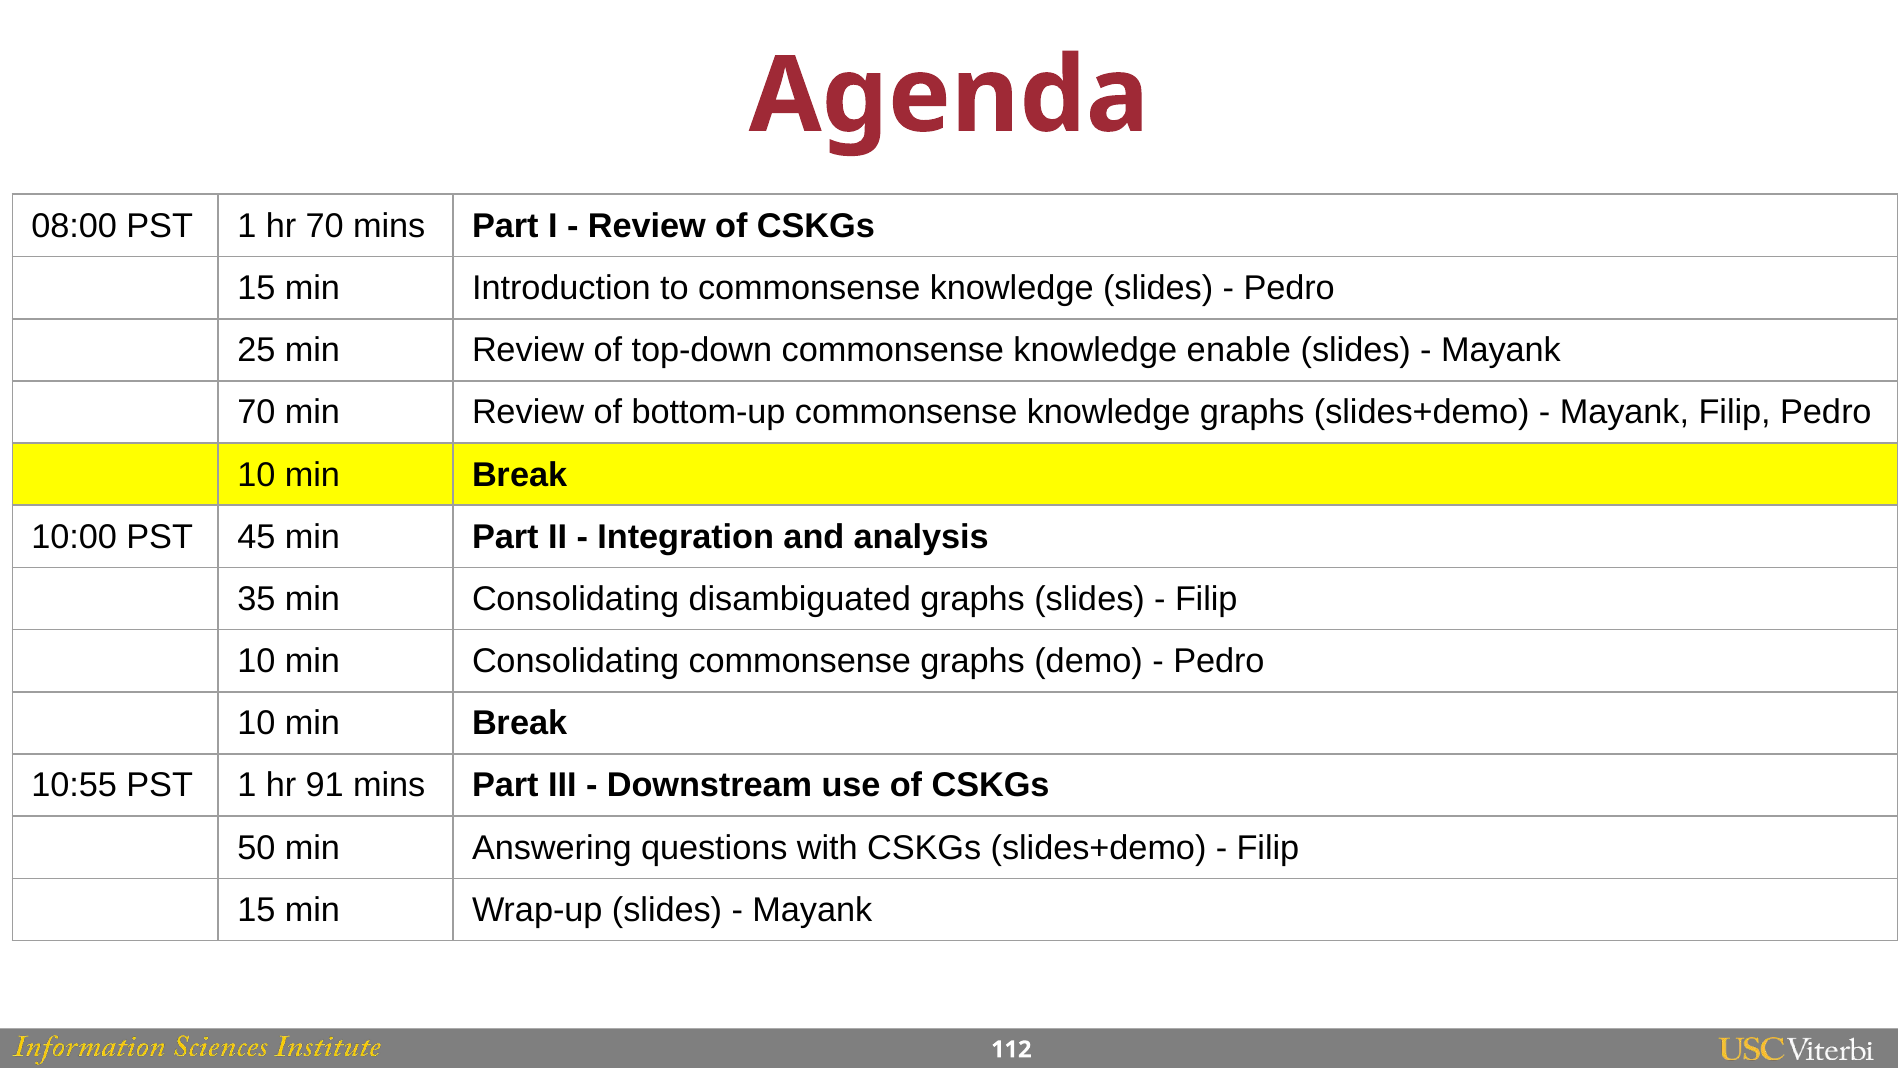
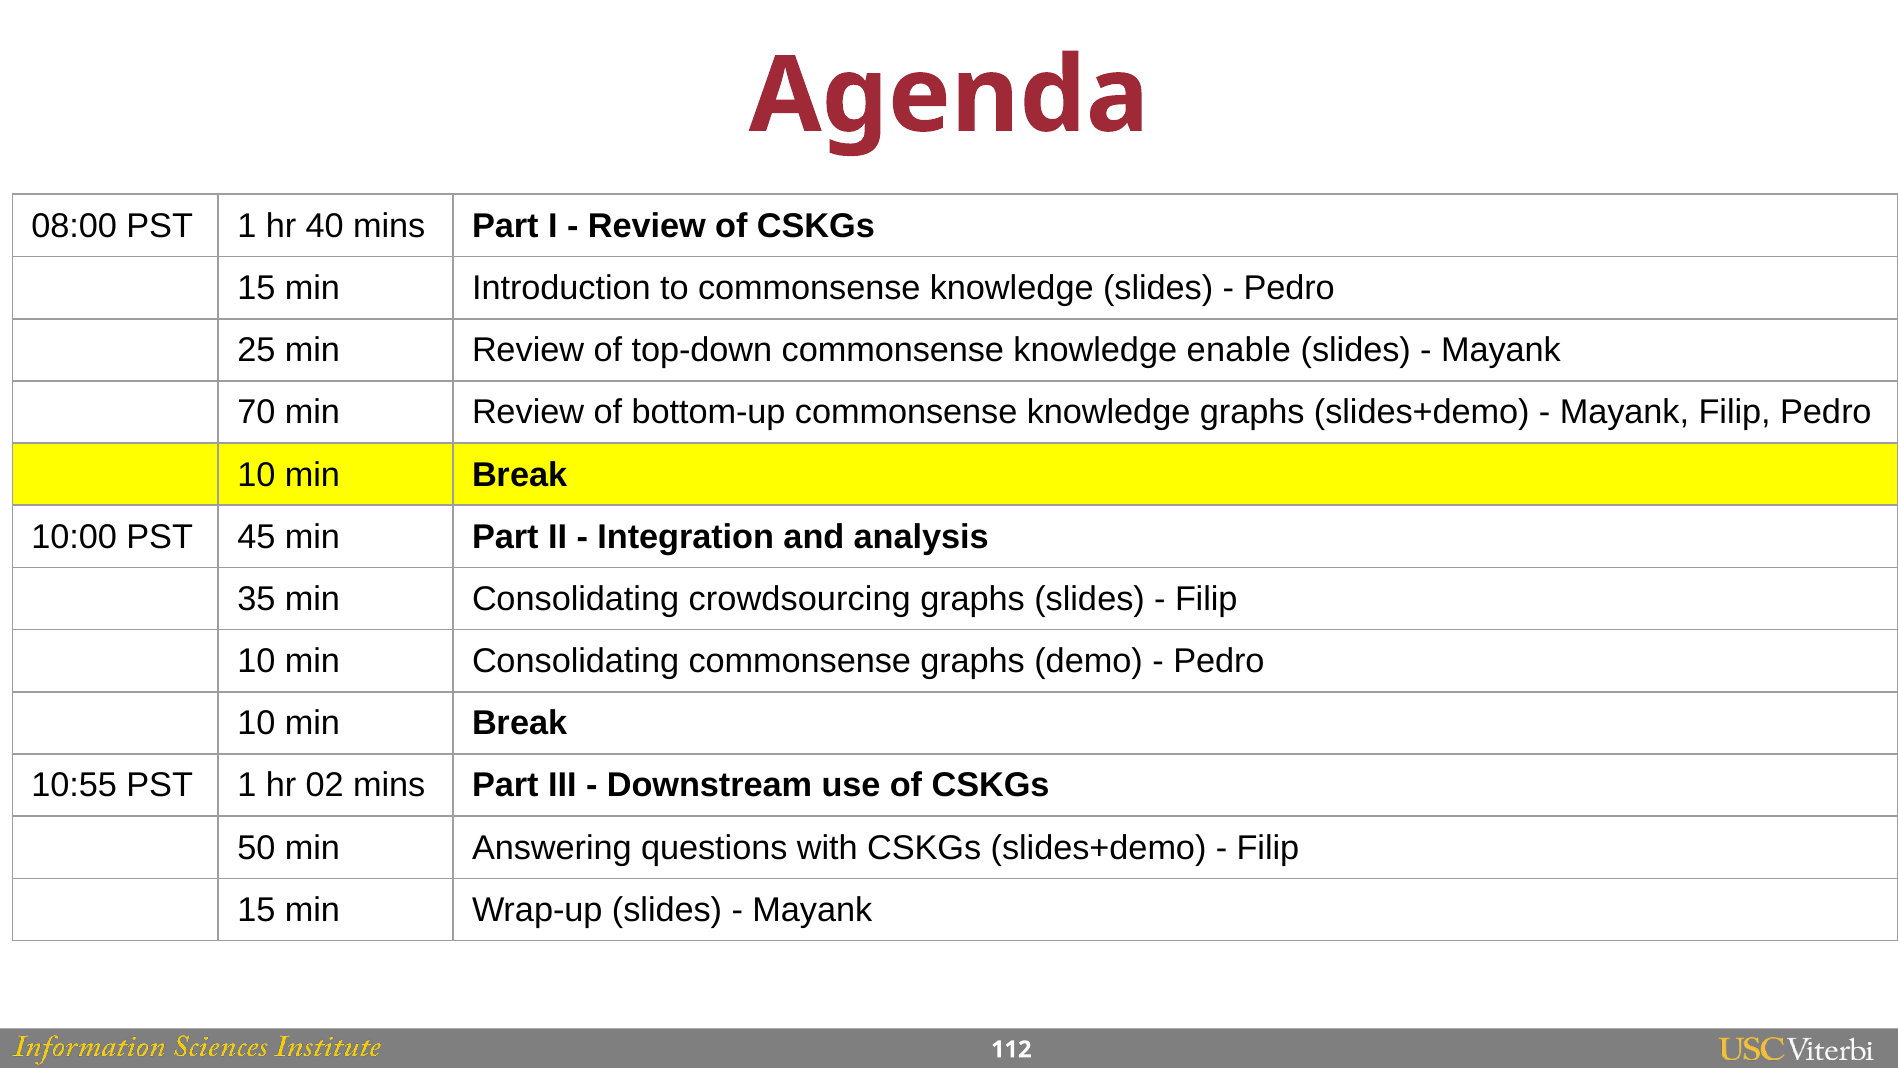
hr 70: 70 -> 40 (325, 226)
disambiguated: disambiguated -> crowdsourcing (800, 599)
91: 91 -> 02 (325, 785)
